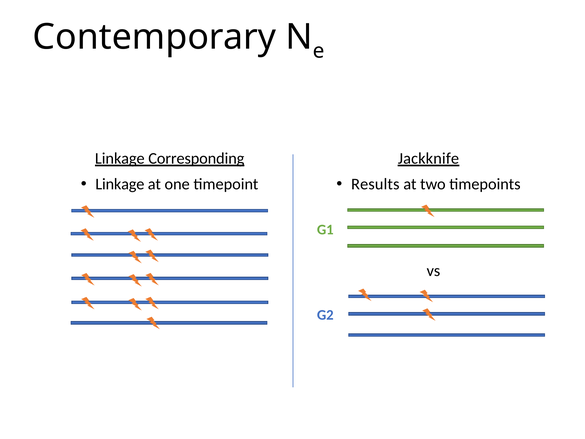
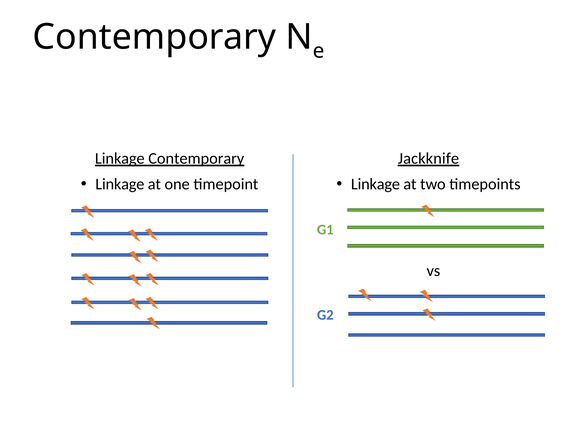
Linkage Corresponding: Corresponding -> Contemporary (196, 158)
Results: Results -> Linkage (375, 184)
